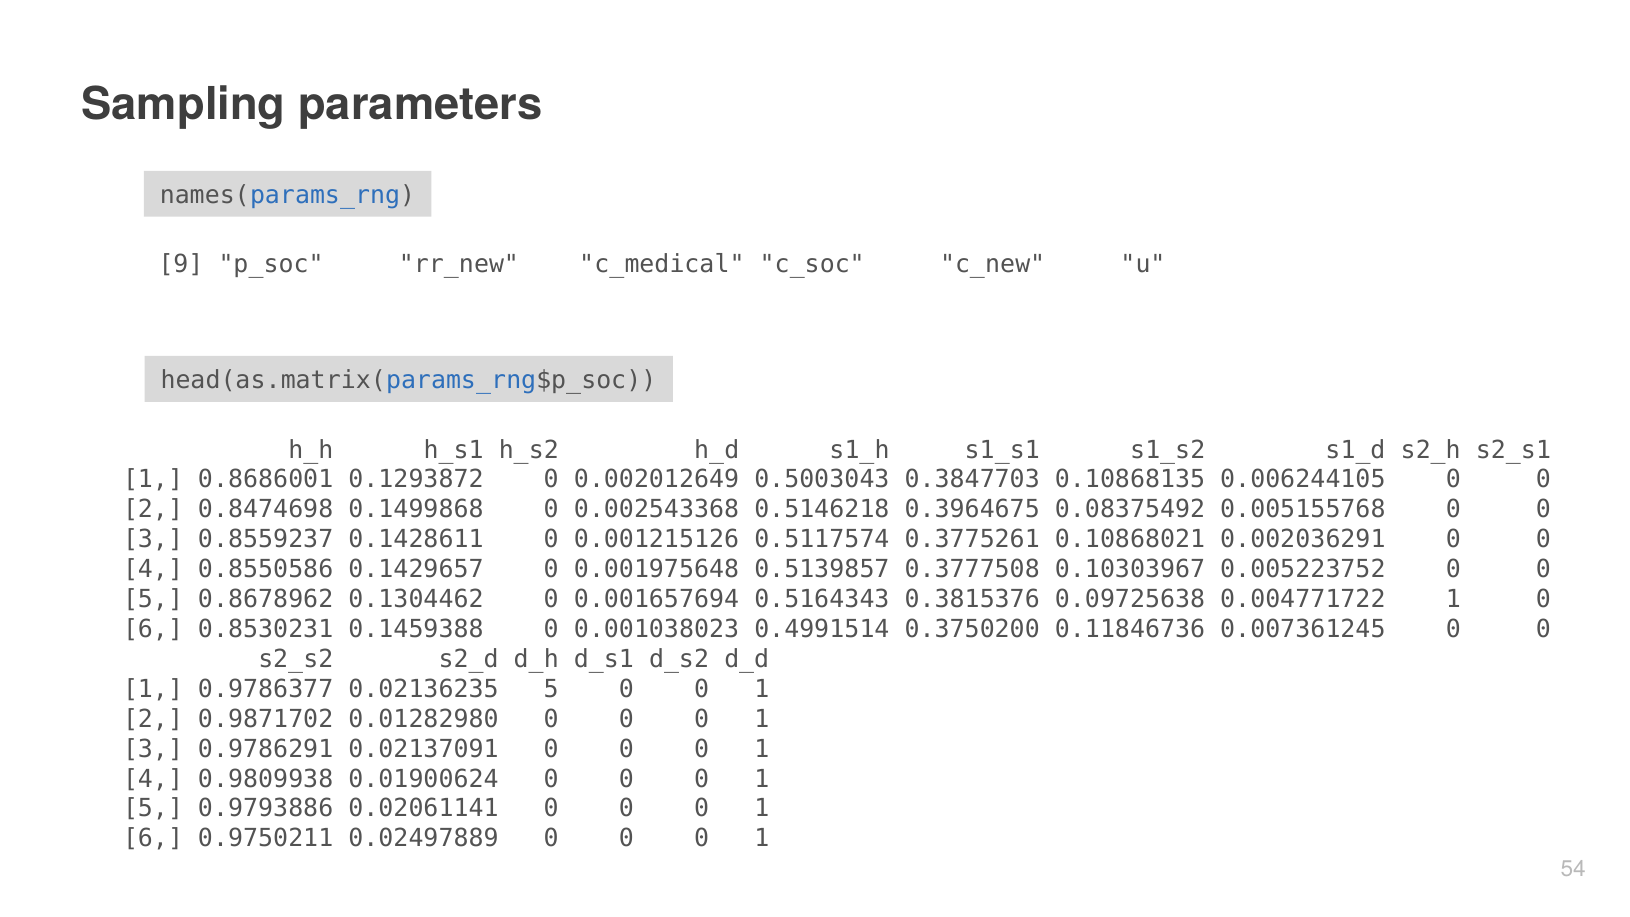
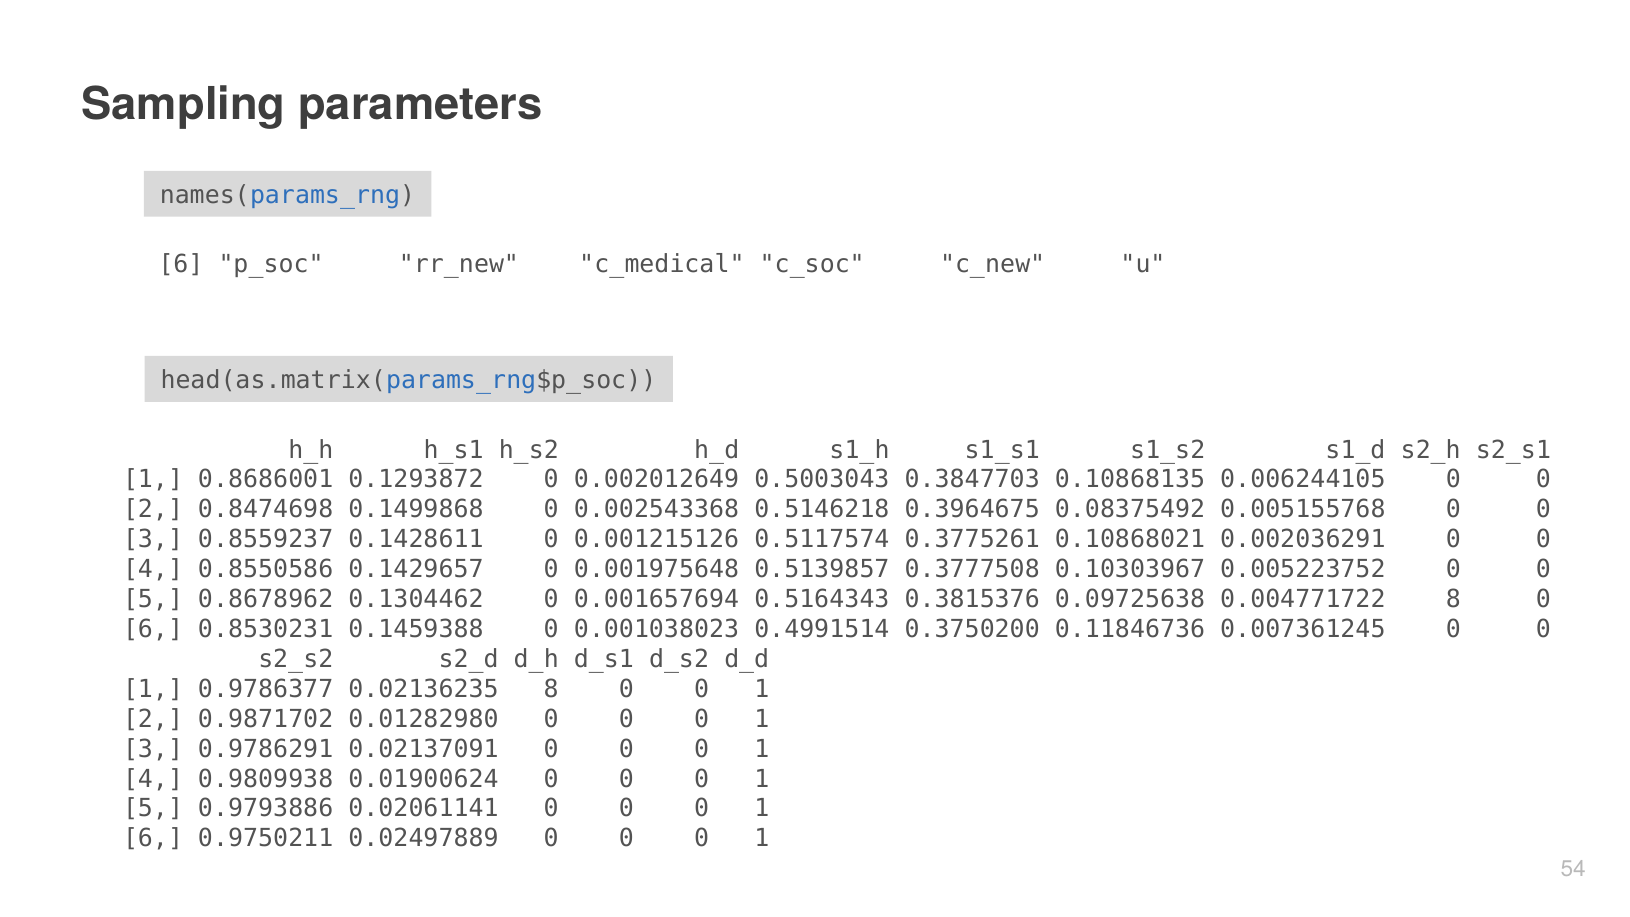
9: 9 -> 6 (181, 265)
0.004771722 1: 1 -> 8 (1453, 599)
0.02136235 5: 5 -> 8 (551, 689)
